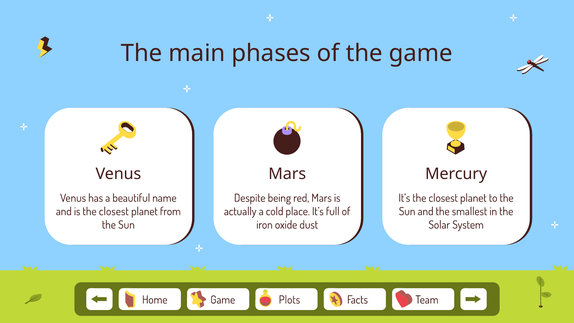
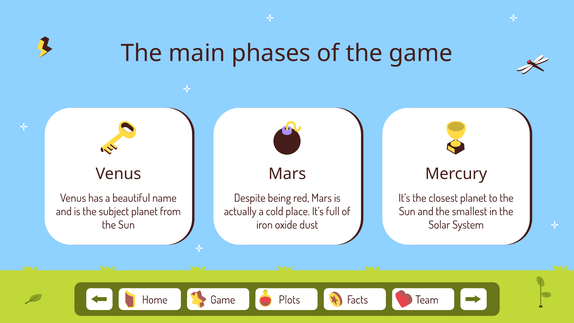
is the closest: closest -> subject (114, 211)
